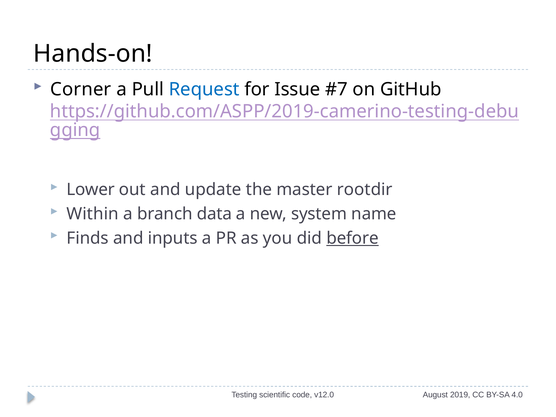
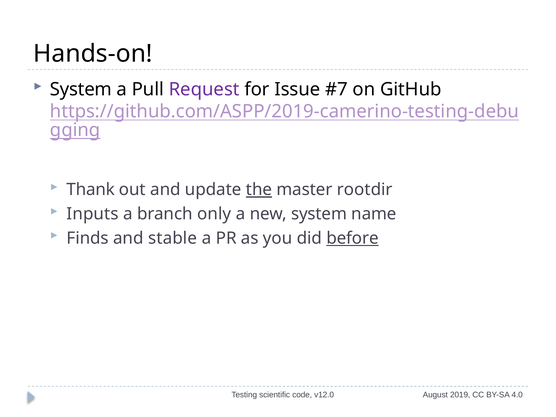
Corner: Corner -> System (81, 89)
Request colour: blue -> purple (204, 89)
Lower: Lower -> Thank (91, 190)
the underline: none -> present (259, 190)
Within: Within -> Inputs (93, 214)
data: data -> only (214, 214)
inputs: inputs -> stable (173, 238)
